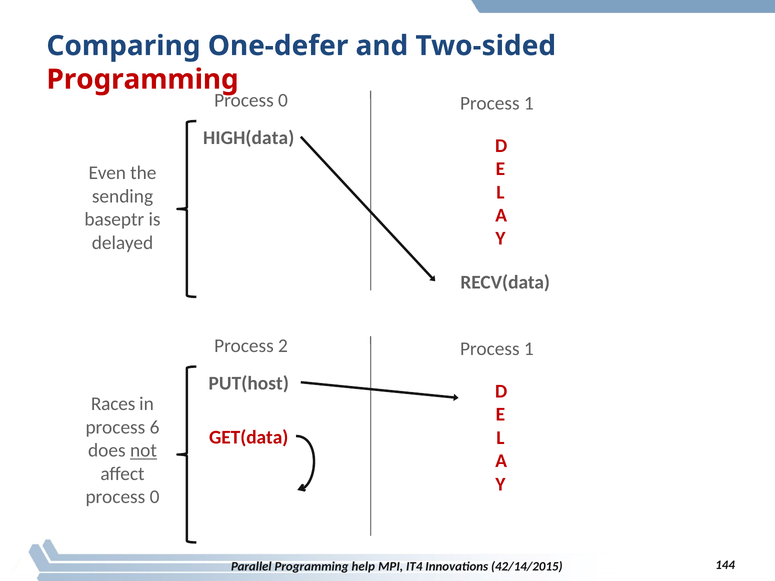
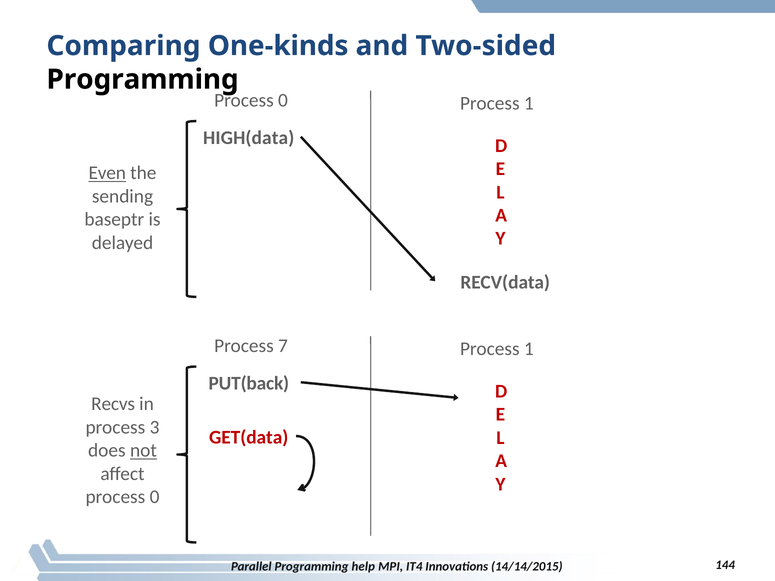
One-defer: One-defer -> One-kinds (278, 46)
Programming colour: red -> black (143, 79)
Even underline: none -> present (107, 173)
2: 2 -> 7 (283, 346)
PUT(host: PUT(host -> PUT(back (249, 384)
Races: Races -> Recvs (113, 404)
6: 6 -> 3 (155, 428)
42/14/2015: 42/14/2015 -> 14/14/2015 (527, 567)
